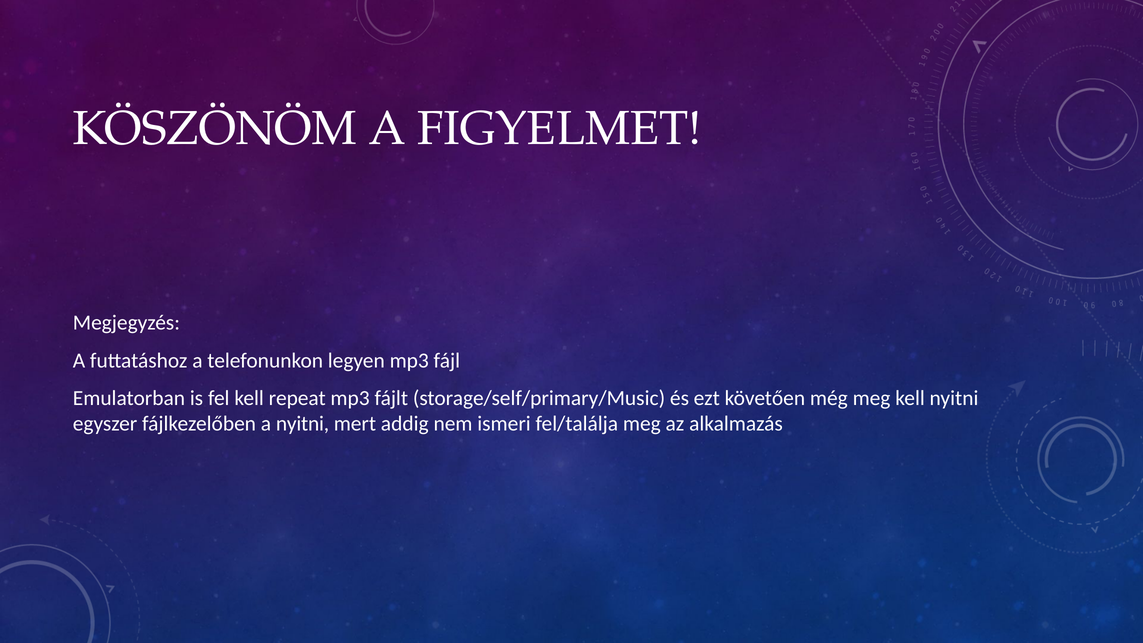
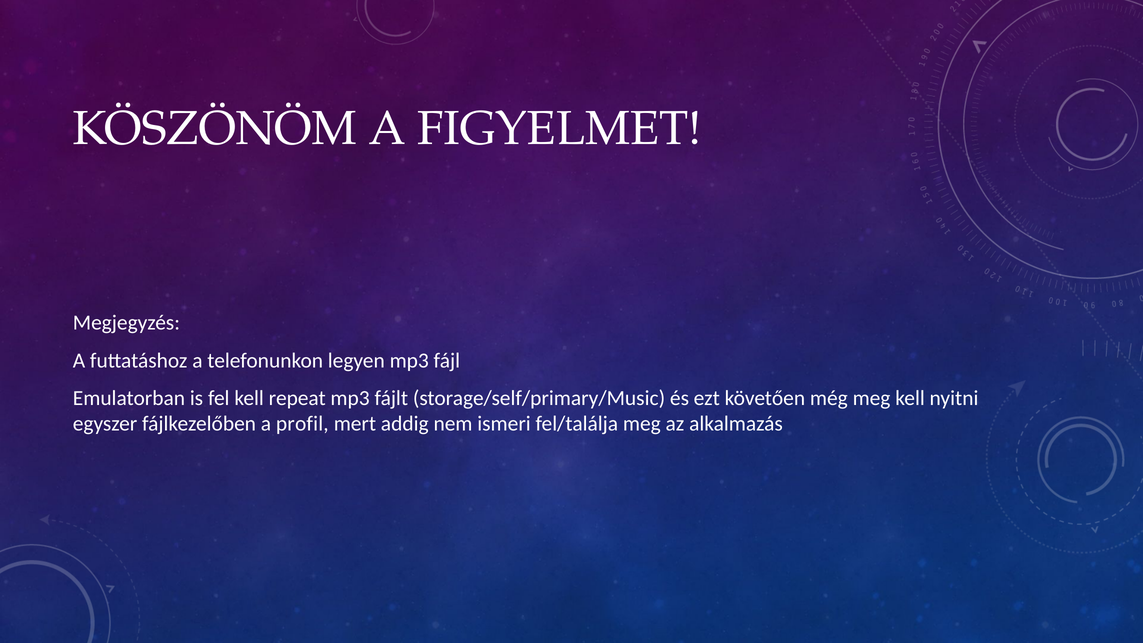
a nyitni: nyitni -> profil (302, 424)
